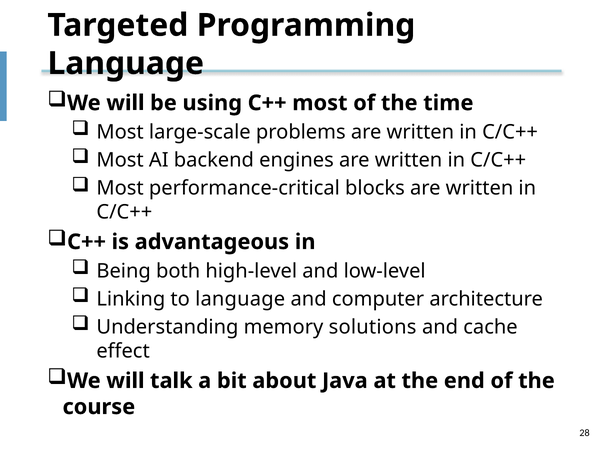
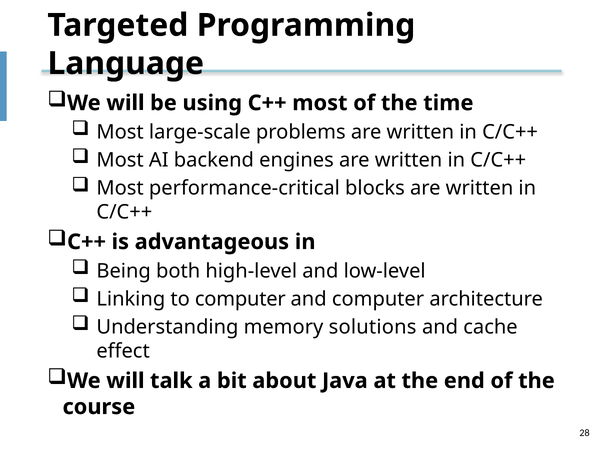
to language: language -> computer (240, 299)
